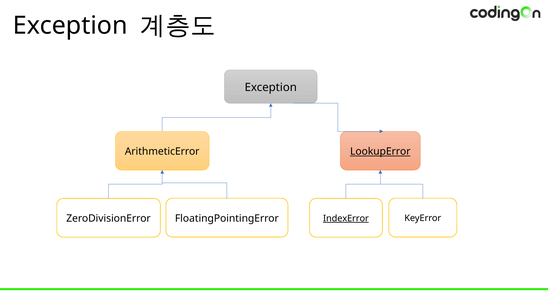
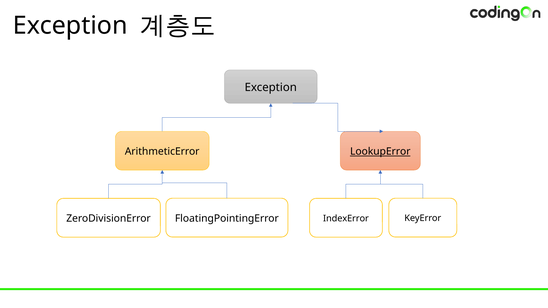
IndexError underline: present -> none (346, 219)
